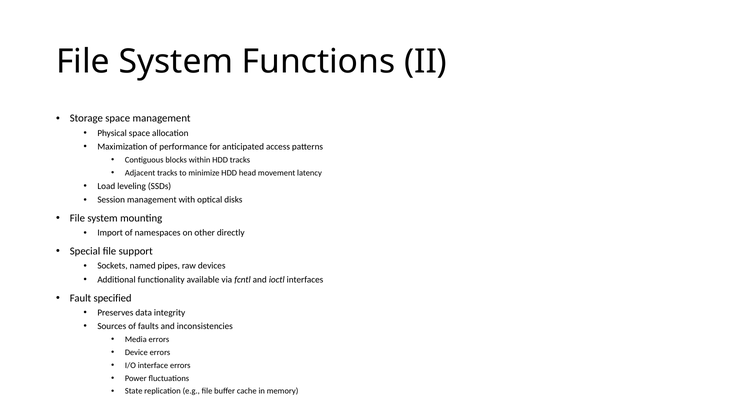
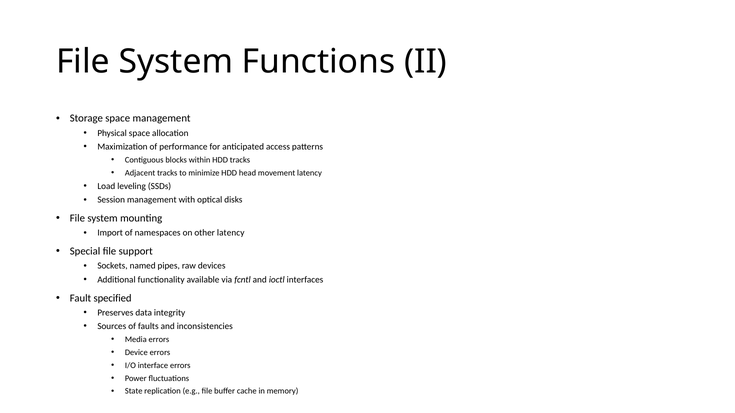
other directly: directly -> latency (231, 233)
